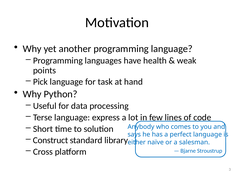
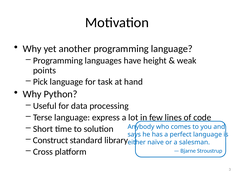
health: health -> height (155, 61)
